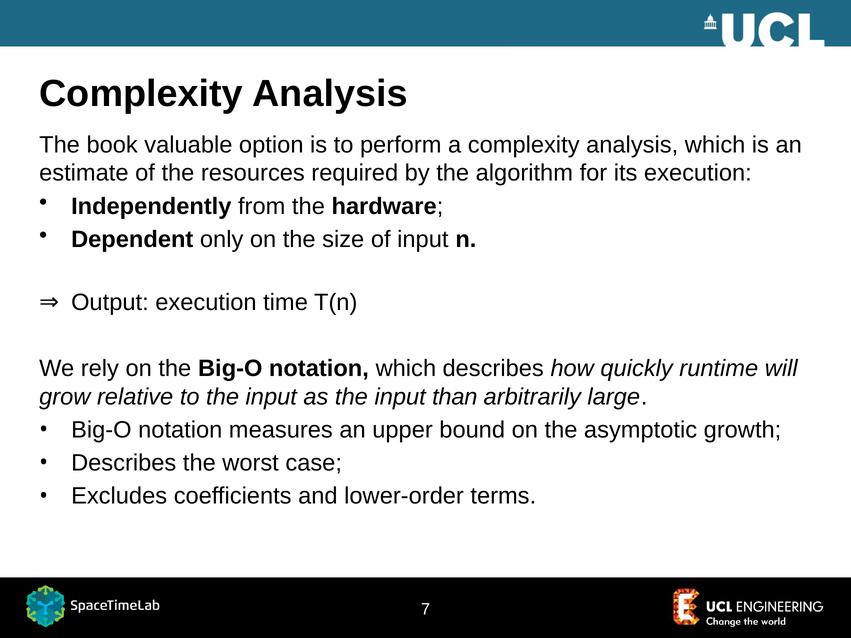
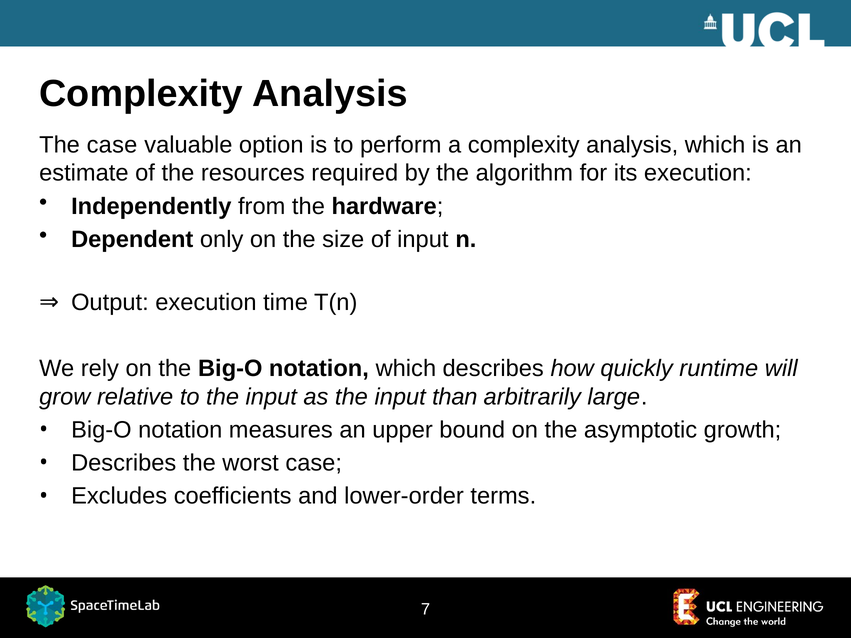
The book: book -> case (112, 145)
